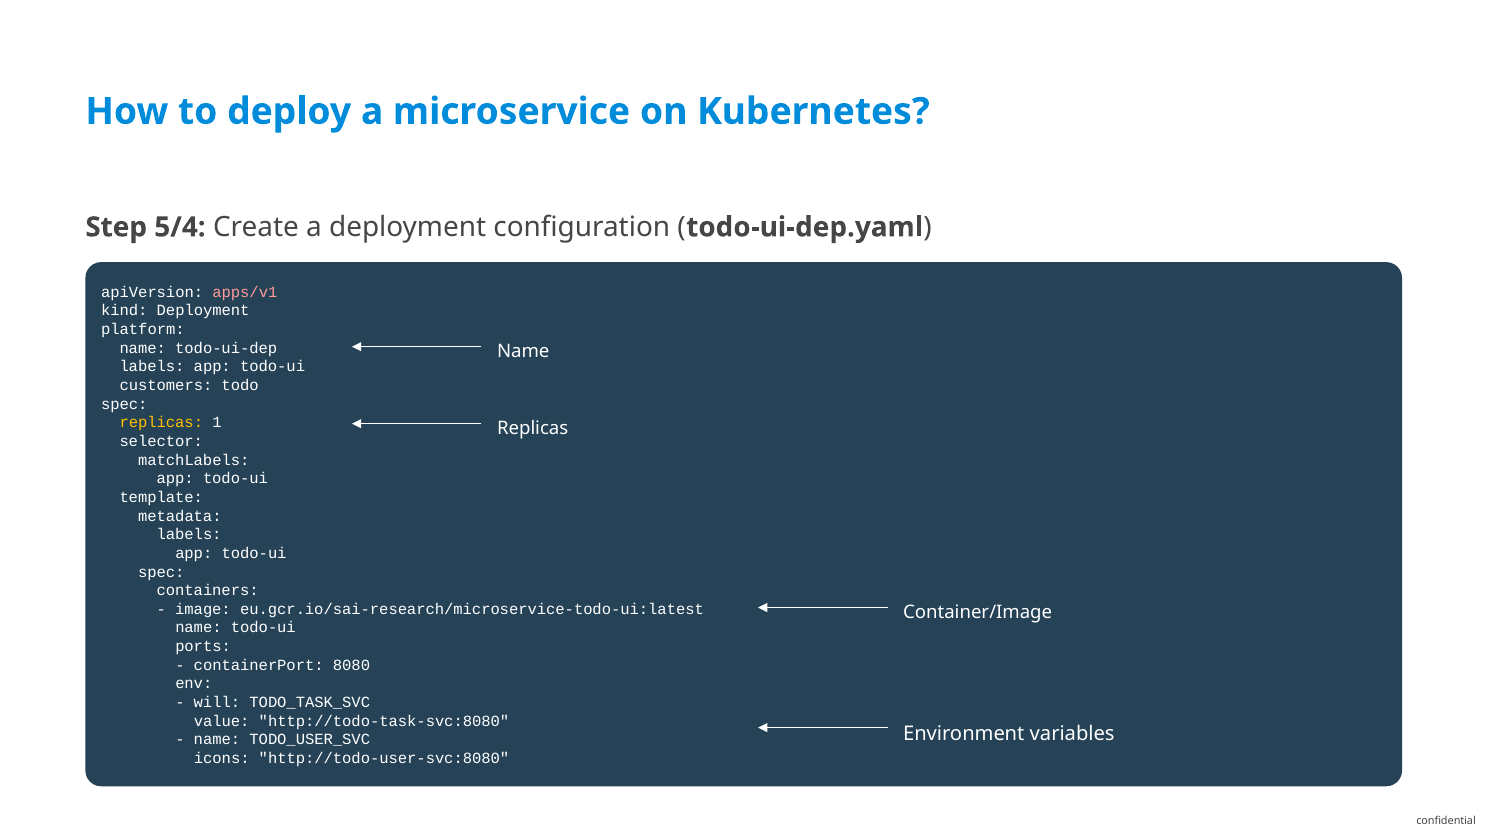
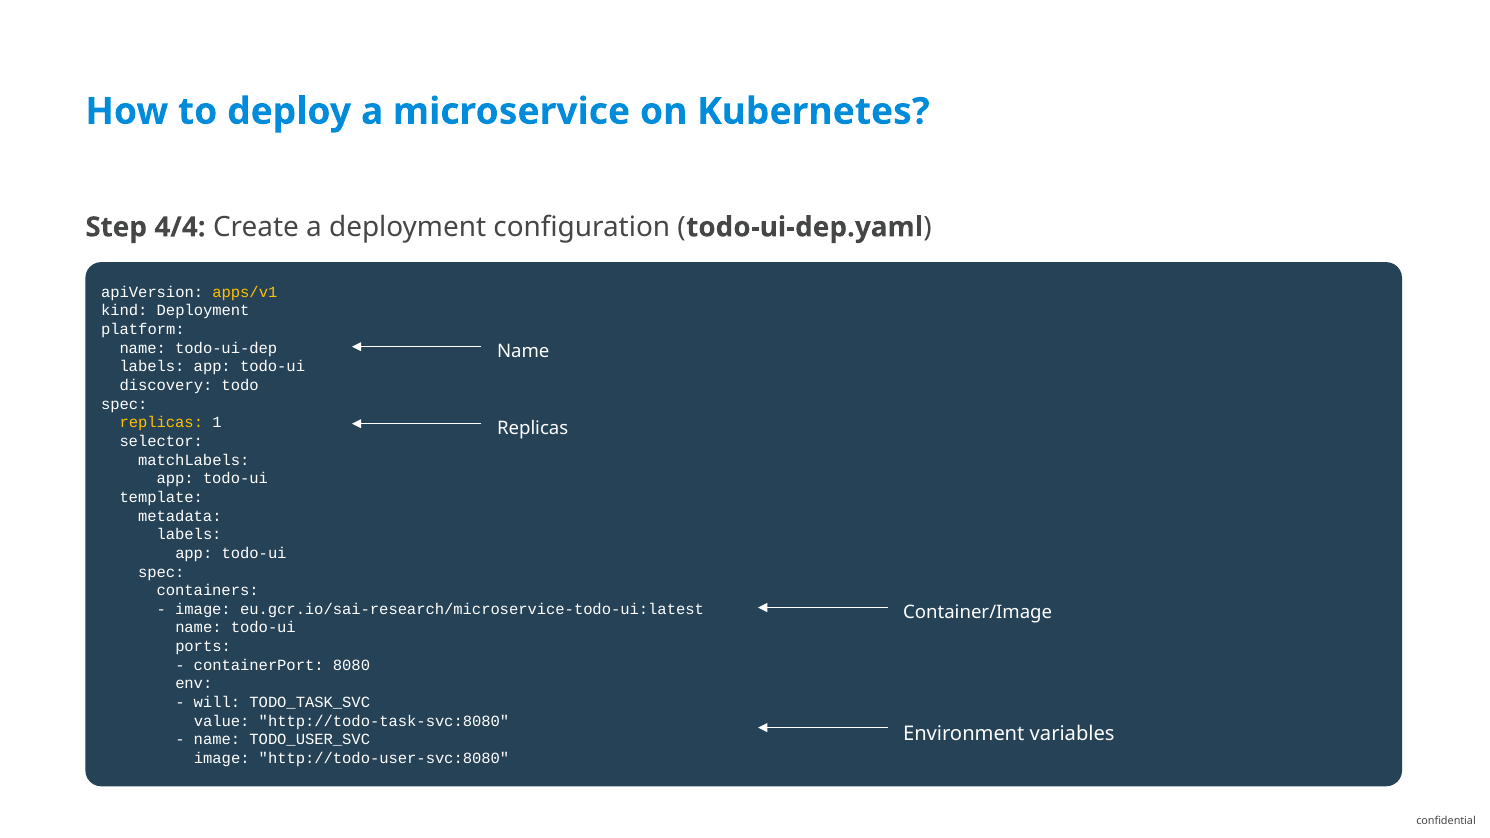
5/4: 5/4 -> 4/4 (180, 227)
apps/v1 colour: pink -> yellow (245, 292)
customers: customers -> discovery (166, 385)
icons: icons -> image (222, 759)
